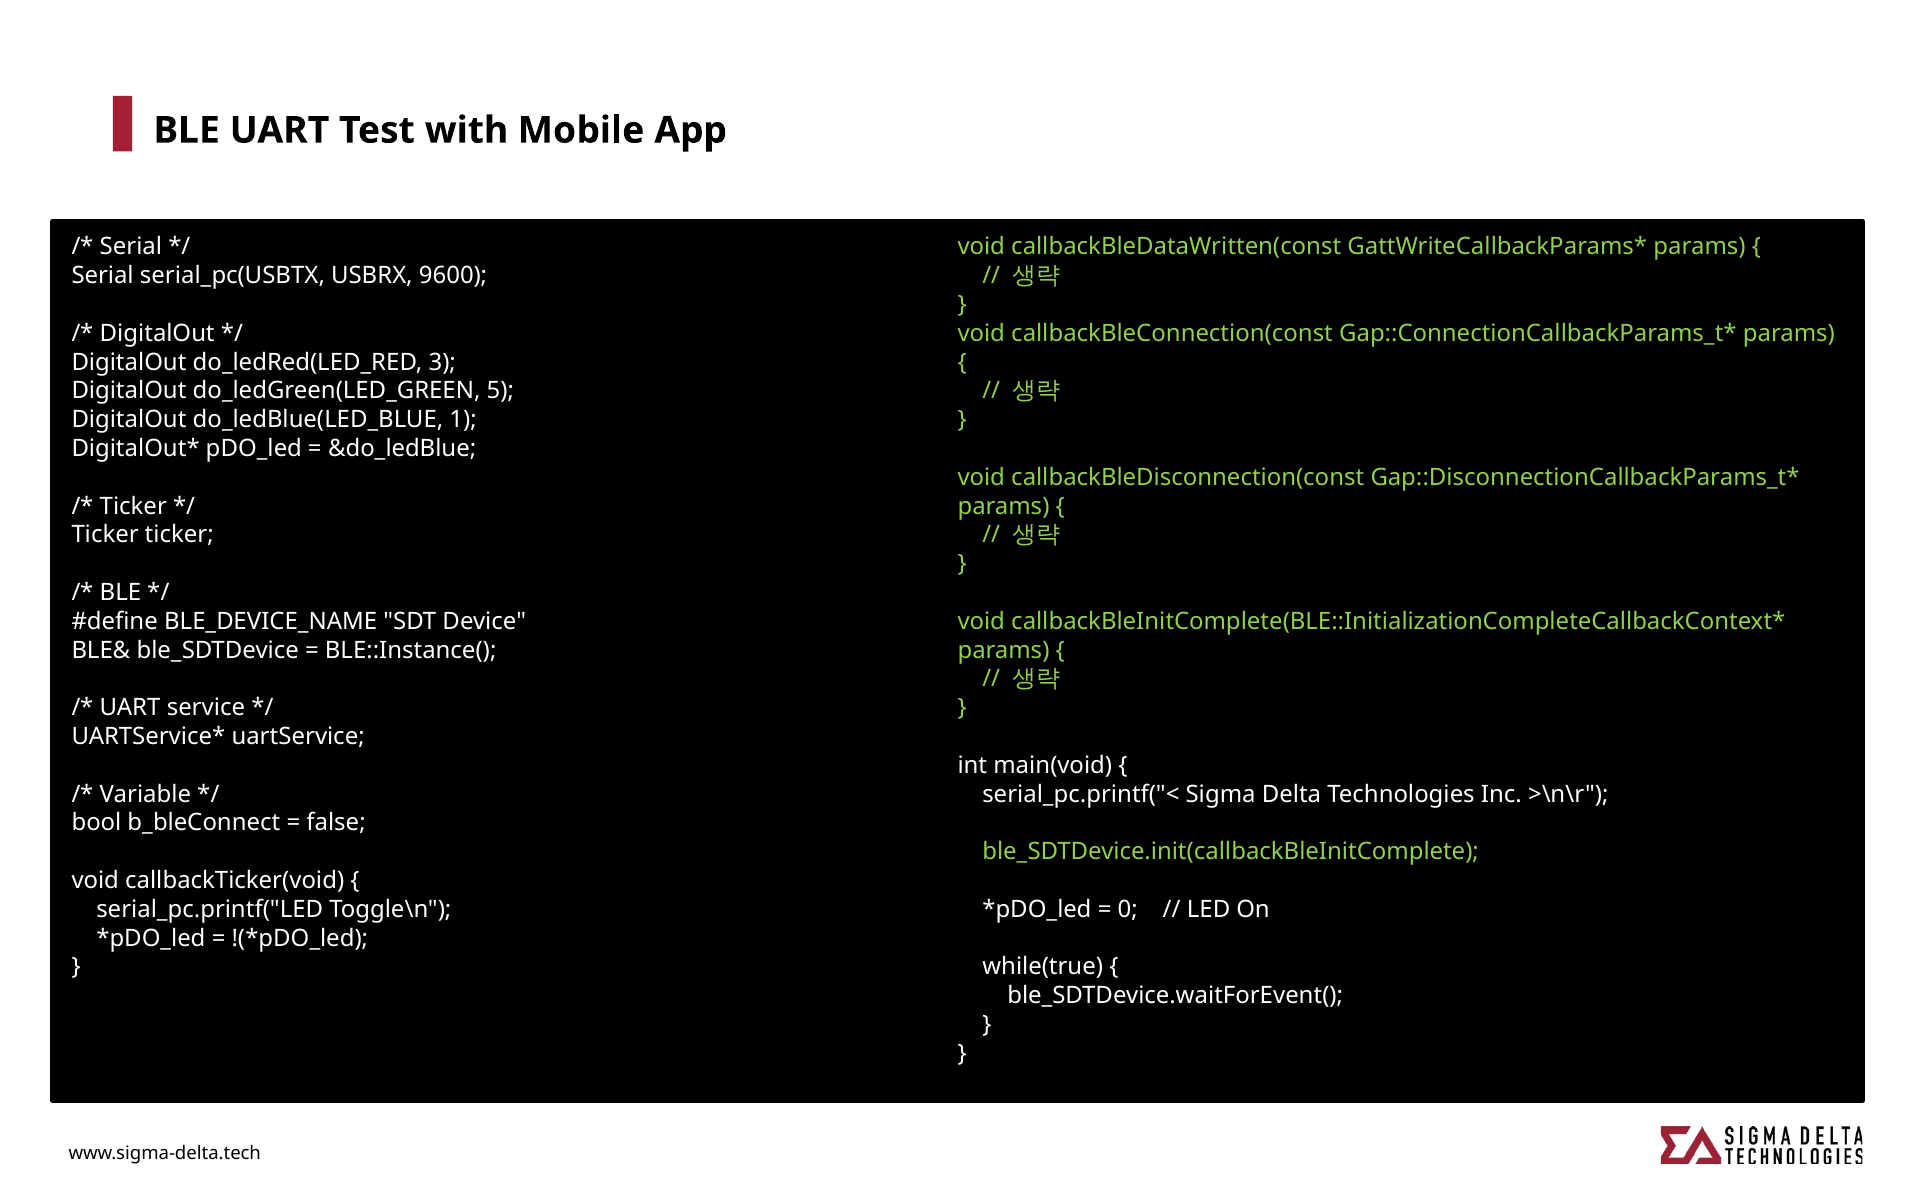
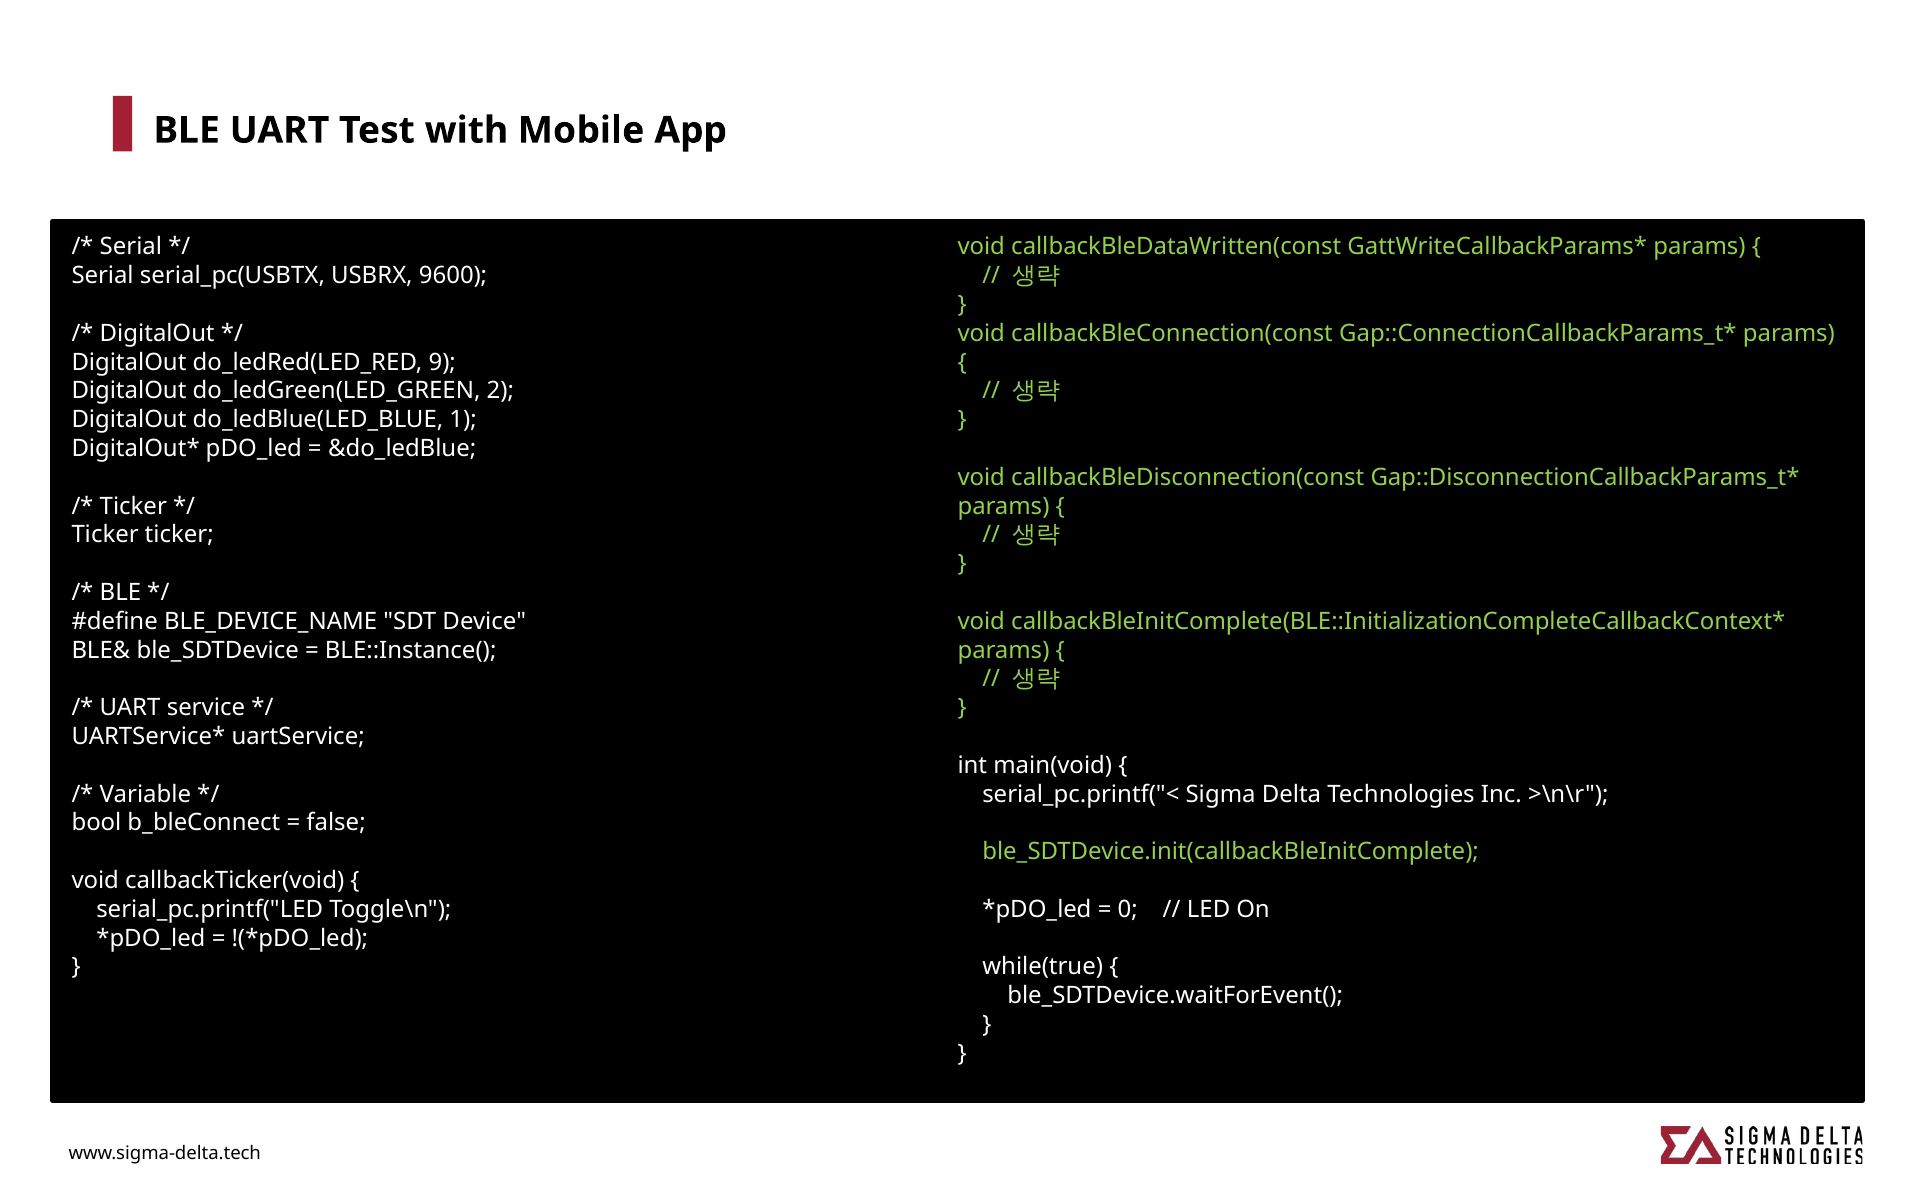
3: 3 -> 9 (442, 362)
5: 5 -> 2 (500, 391)
